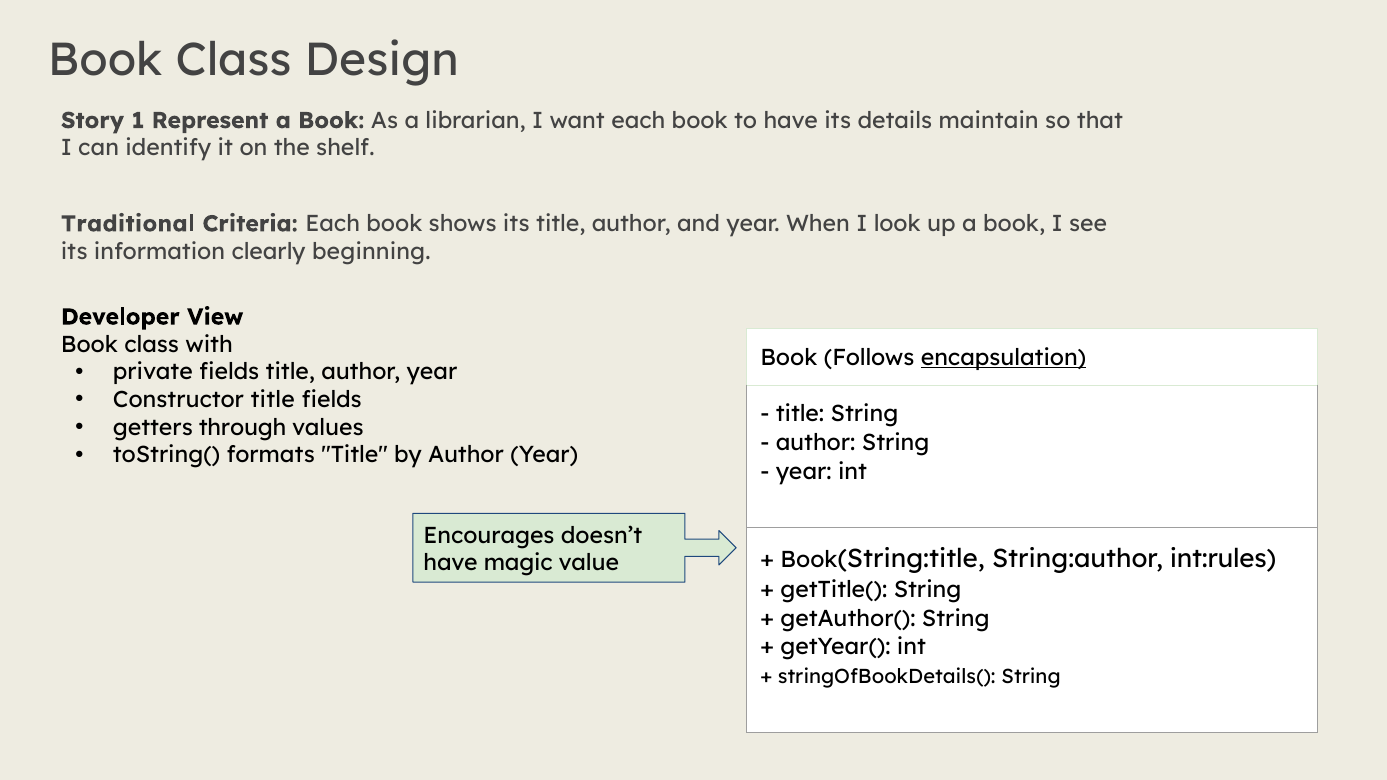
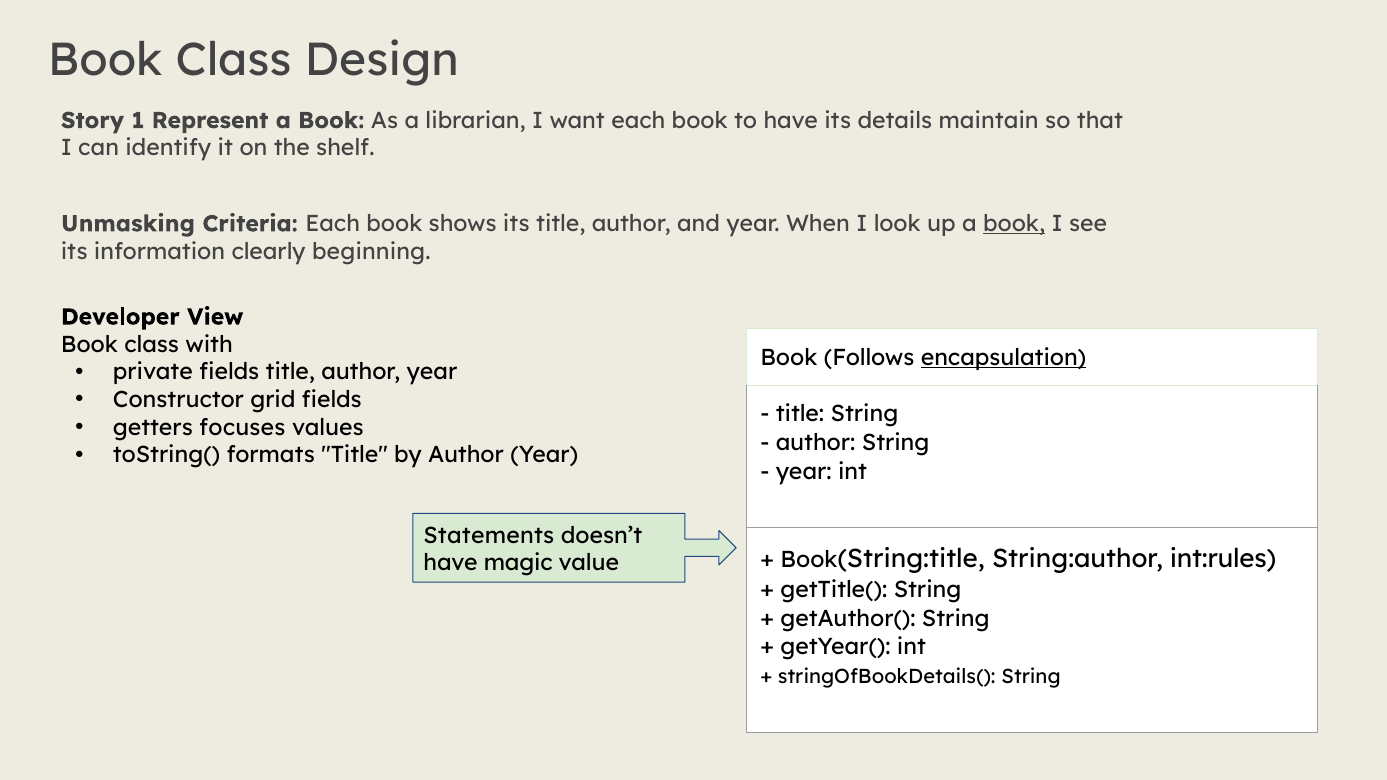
Traditional: Traditional -> Unmasking (128, 224)
book underline: none -> present (1014, 224)
Constructor title: title -> grid (273, 400)
through: through -> focuses (242, 428)
Encourages: Encourages -> Statements (489, 536)
